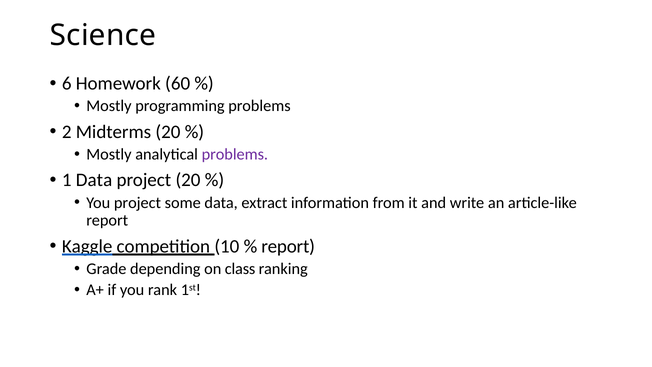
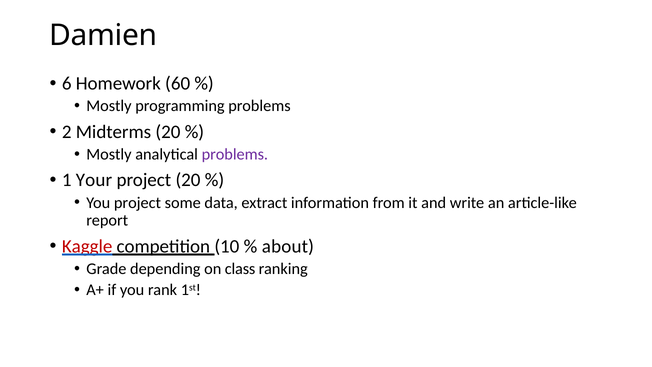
Science: Science -> Damien (103, 35)
1 Data: Data -> Your (94, 180)
Kaggle colour: black -> red (87, 246)
report: report -> about (288, 246)
